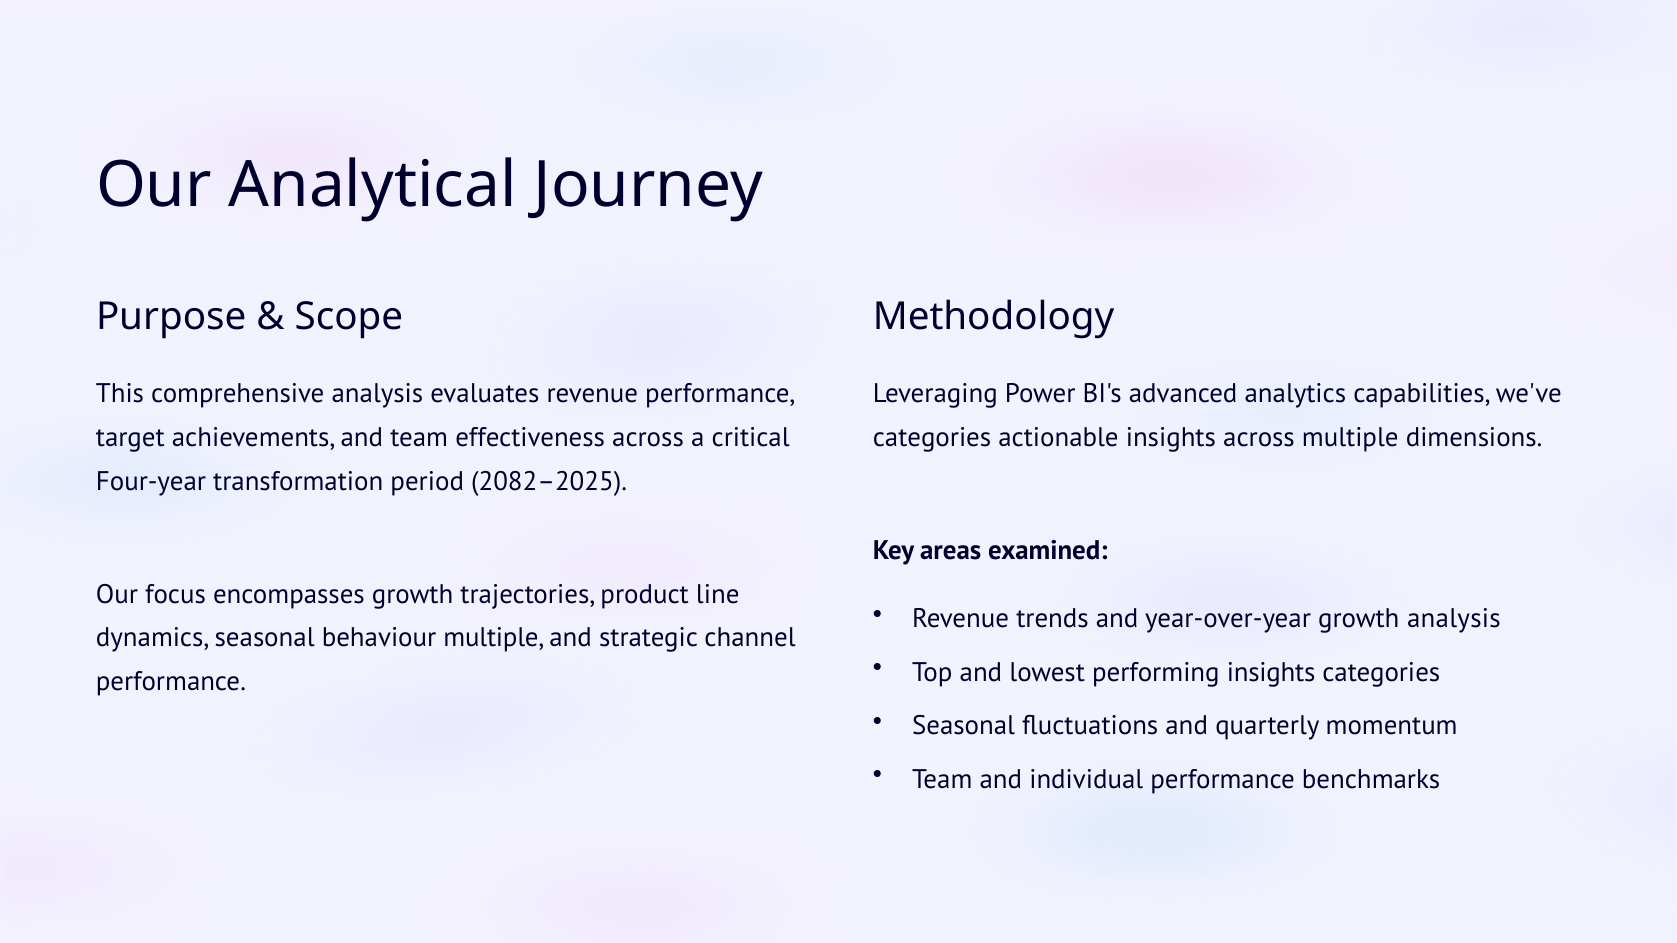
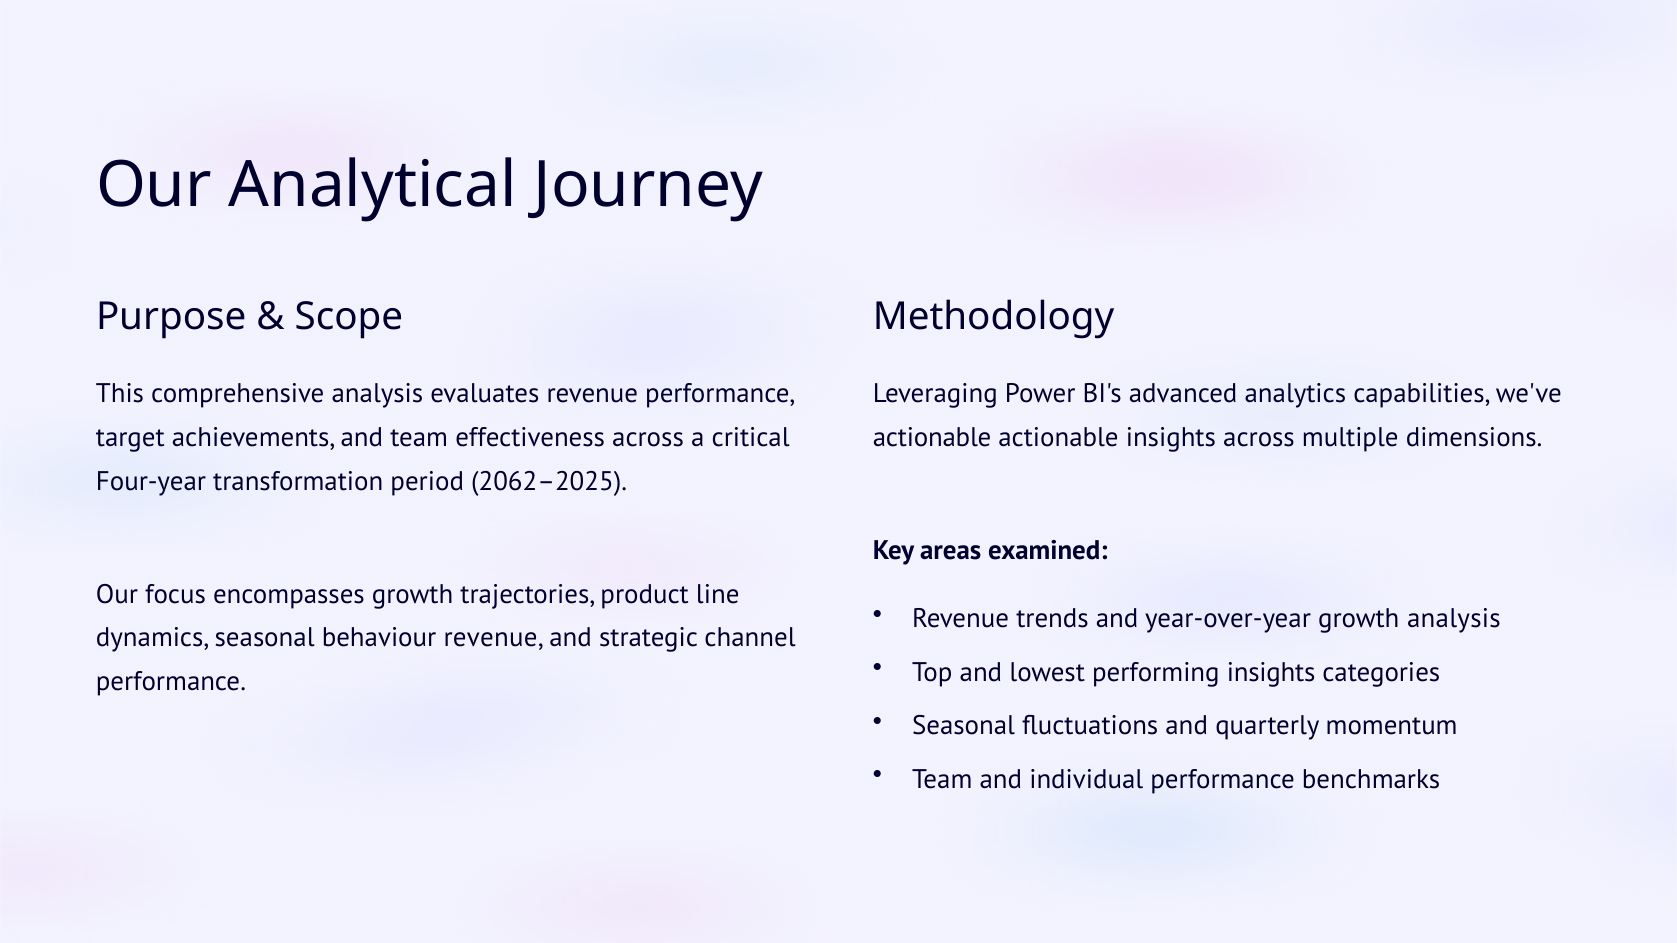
categories: categories -> actionable (932, 438)
2082–2025: 2082–2025 -> 2062–2025 (549, 481)
behaviour multiple: multiple -> revenue (494, 638)
